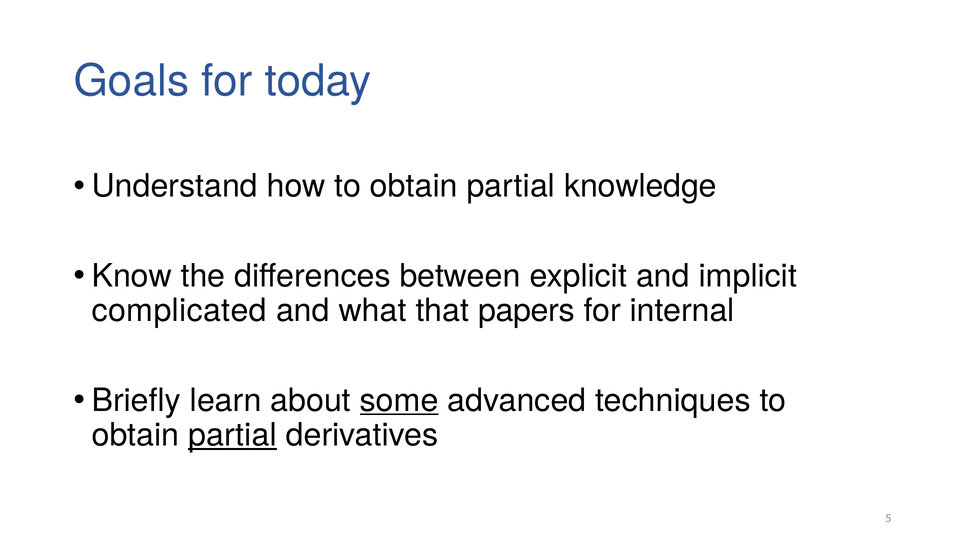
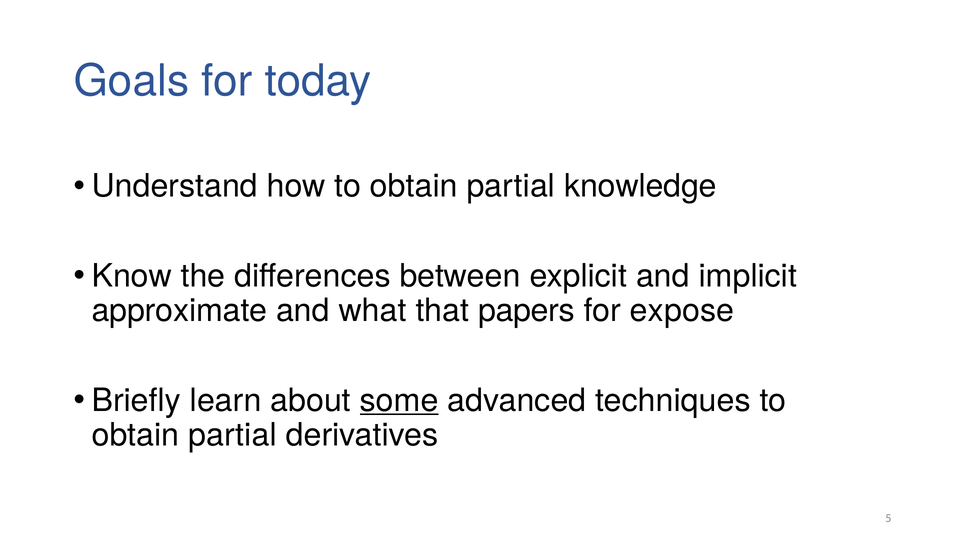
complicated: complicated -> approximate (179, 311)
internal: internal -> expose (682, 311)
partial underline: present -> none (232, 435)
